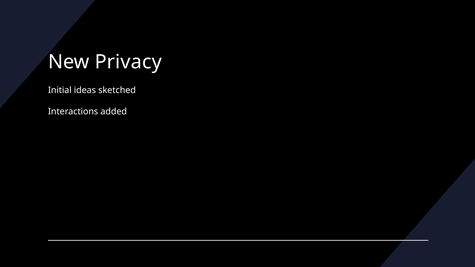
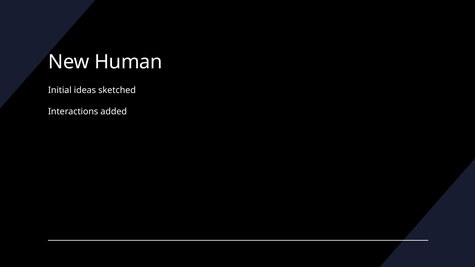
Privacy: Privacy -> Human (128, 62)
